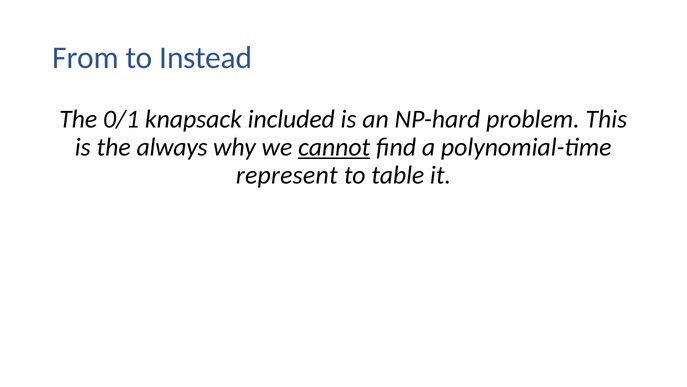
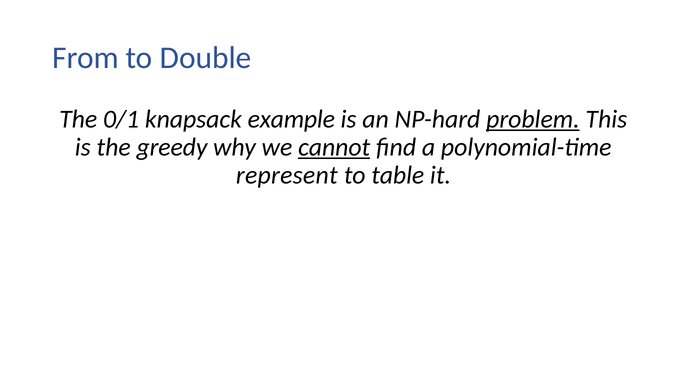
Instead: Instead -> Double (206, 58)
included: included -> example (291, 119)
problem underline: none -> present (533, 119)
always: always -> greedy (172, 147)
